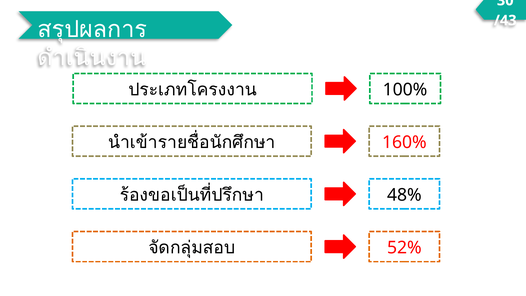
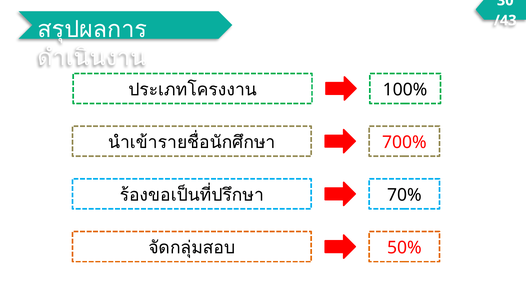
160%: 160% -> 700% (404, 142)
48%: 48% -> 70% (404, 195)
52%: 52% -> 50% (404, 248)
